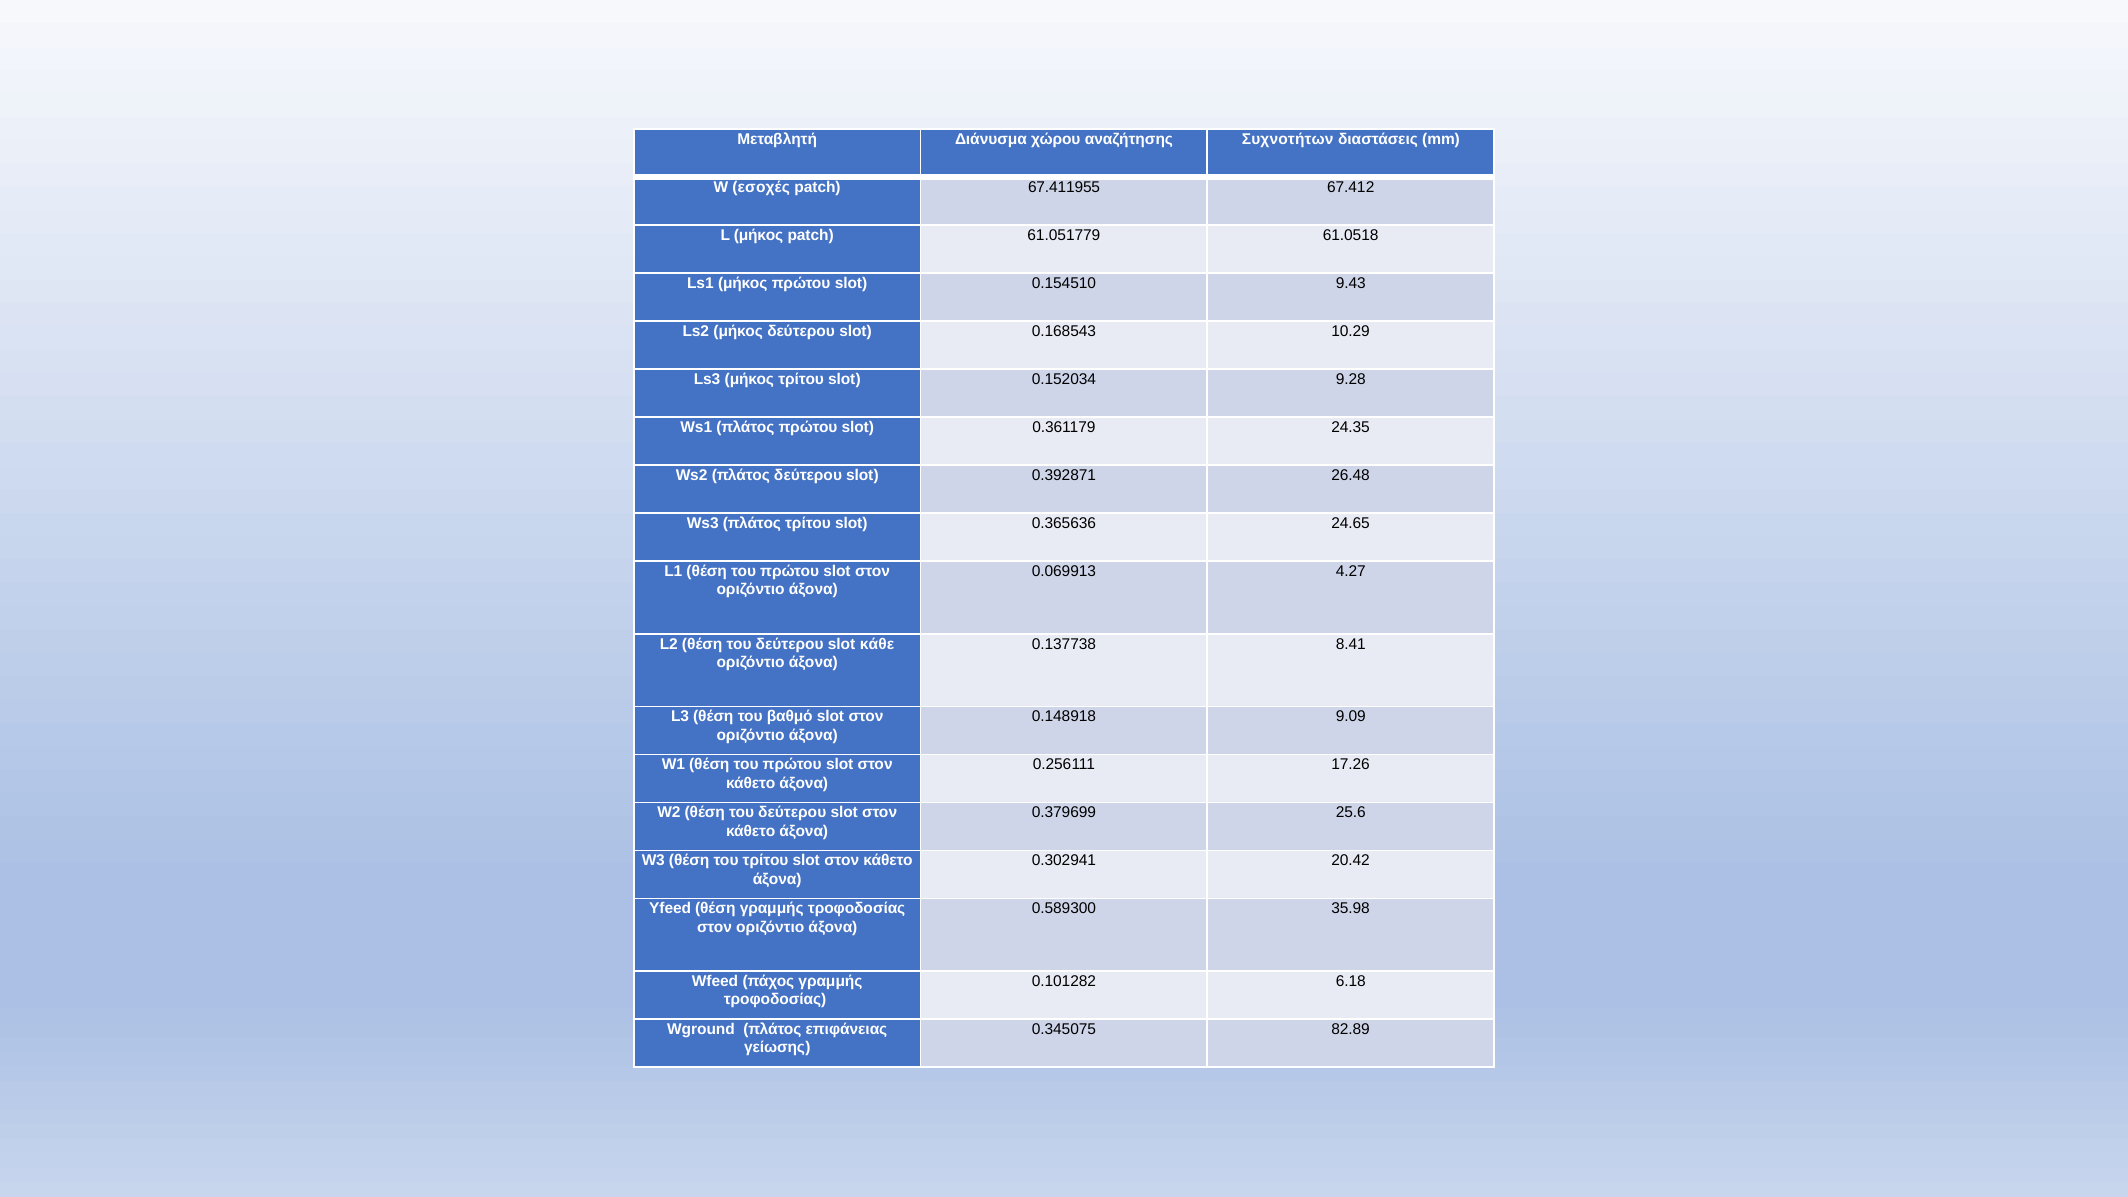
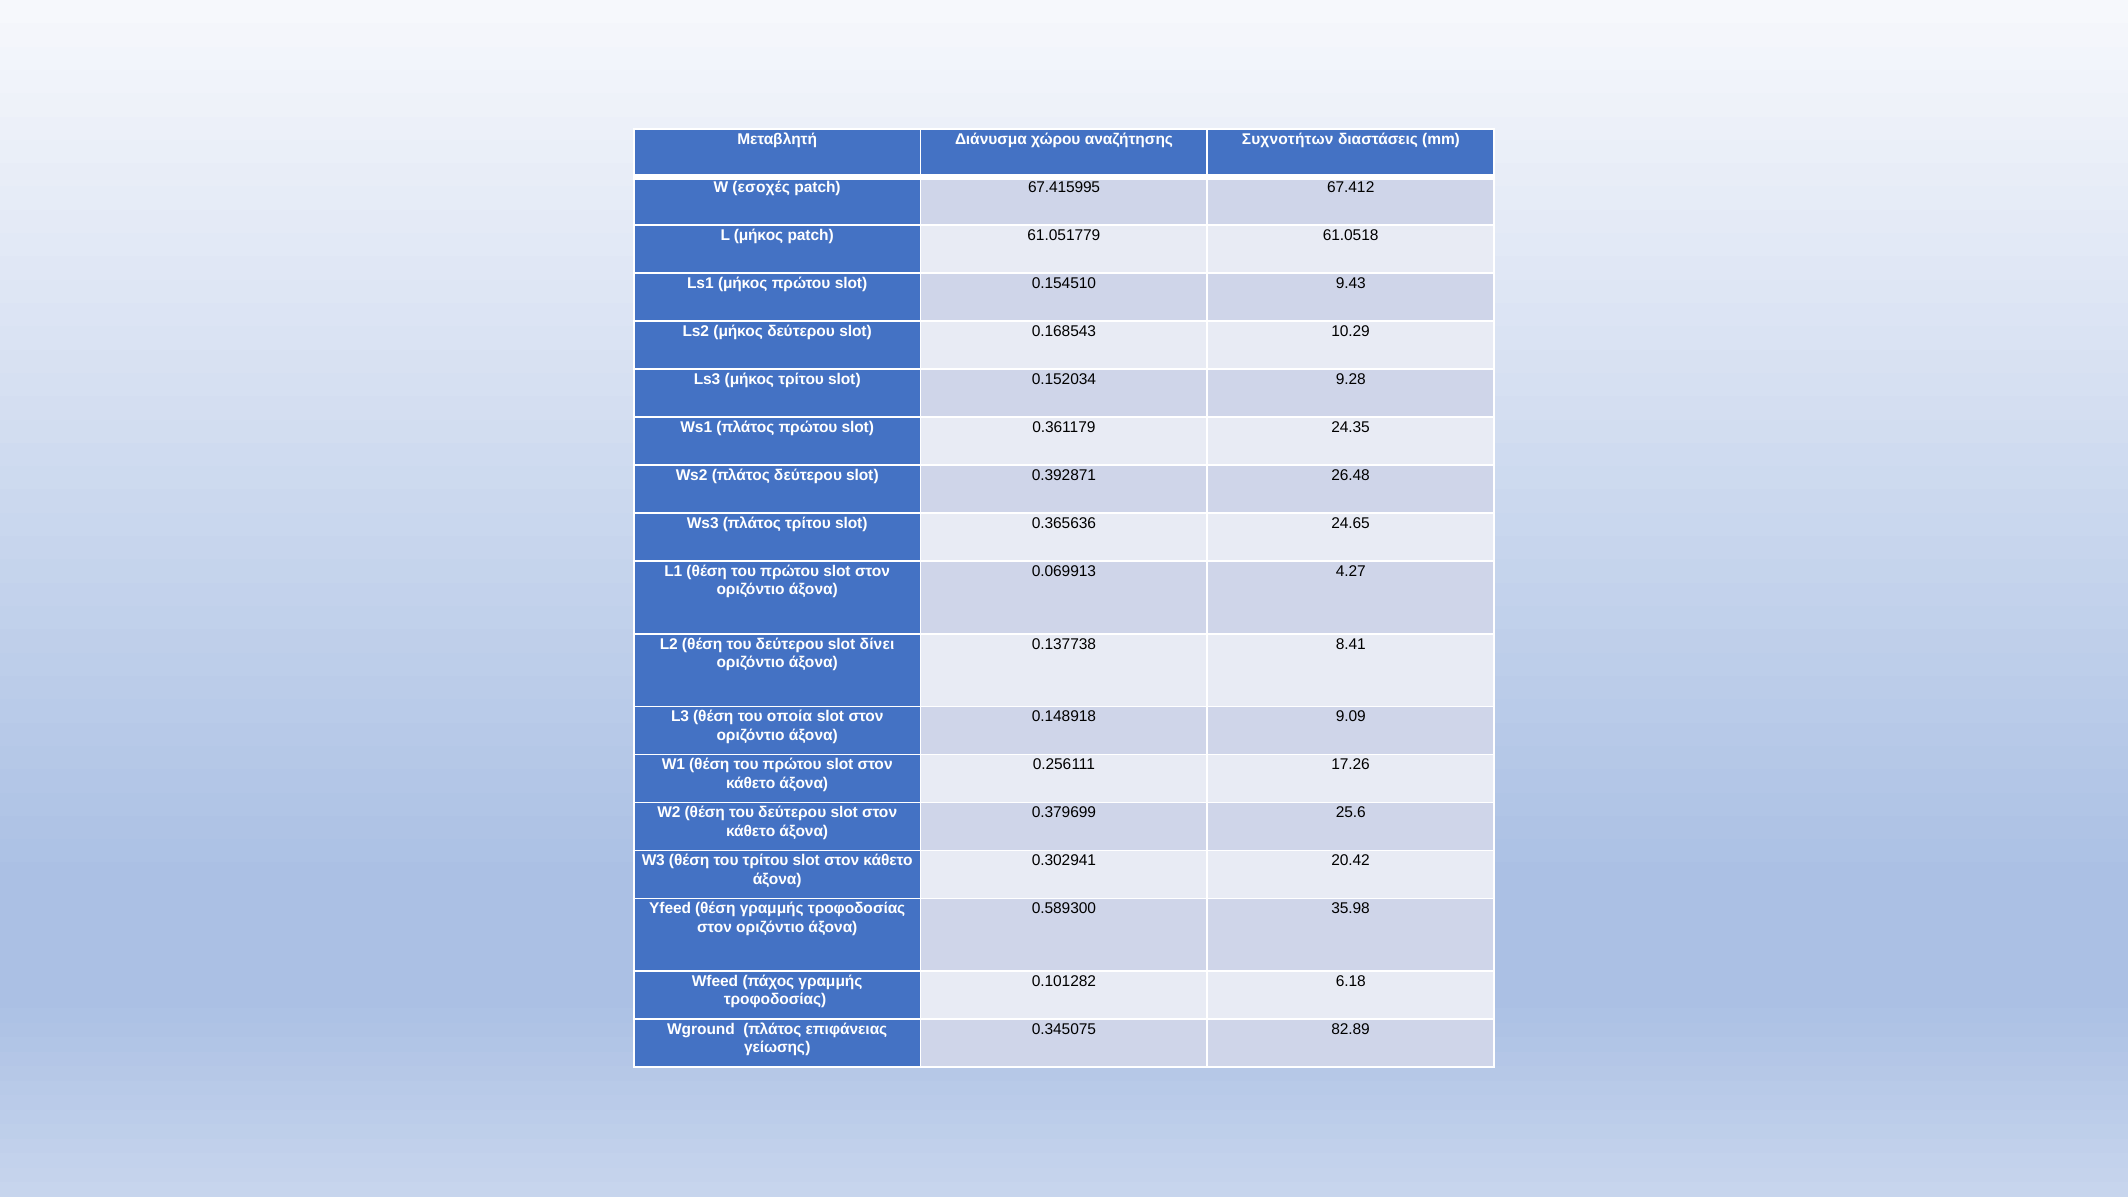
67.411955: 67.411955 -> 67.415995 (1064, 187)
κάθε: κάθε -> δίνει (877, 644)
βαθμό: βαθμό -> οποία (790, 717)
